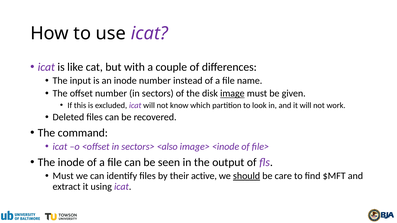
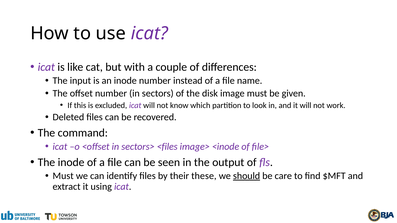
image underline: present -> none (232, 94)
<also: <also -> <files (167, 147)
active: active -> these (204, 176)
